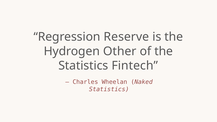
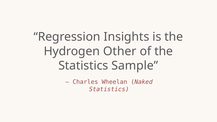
Reserve: Reserve -> Insights (126, 37)
Fintech: Fintech -> Sample (135, 66)
